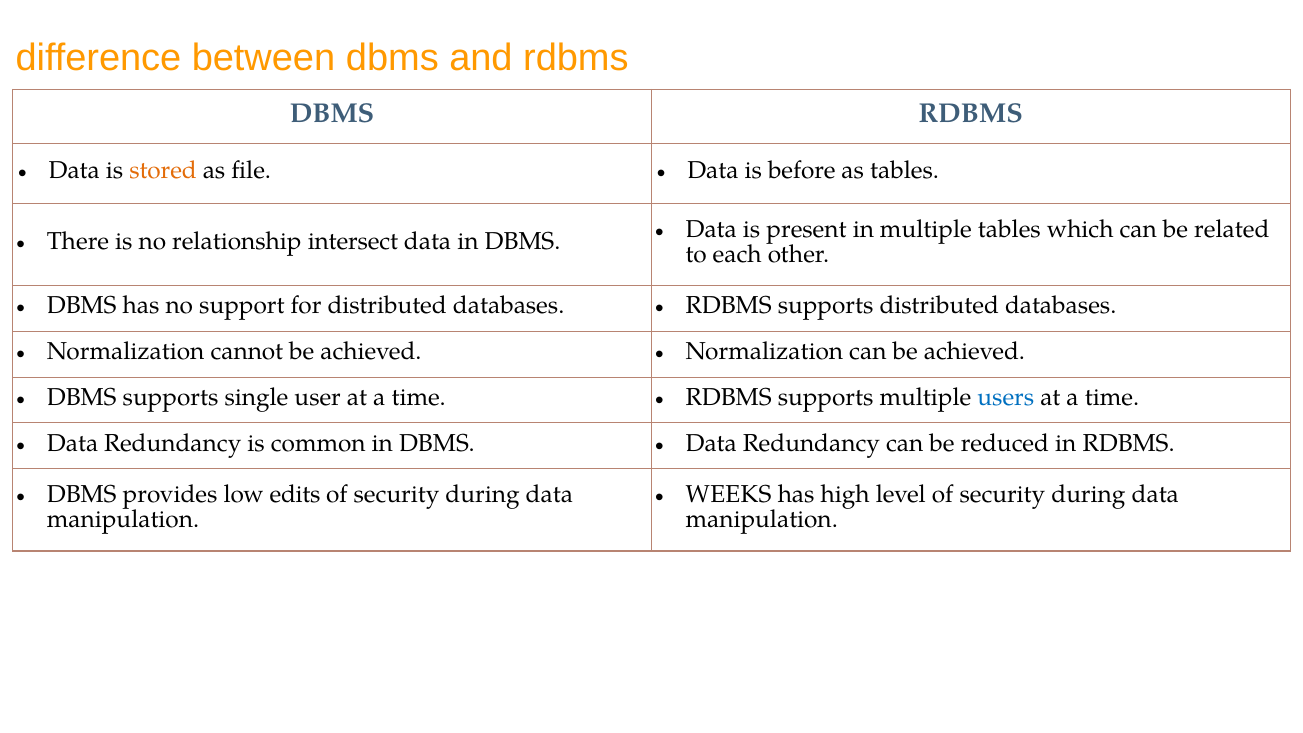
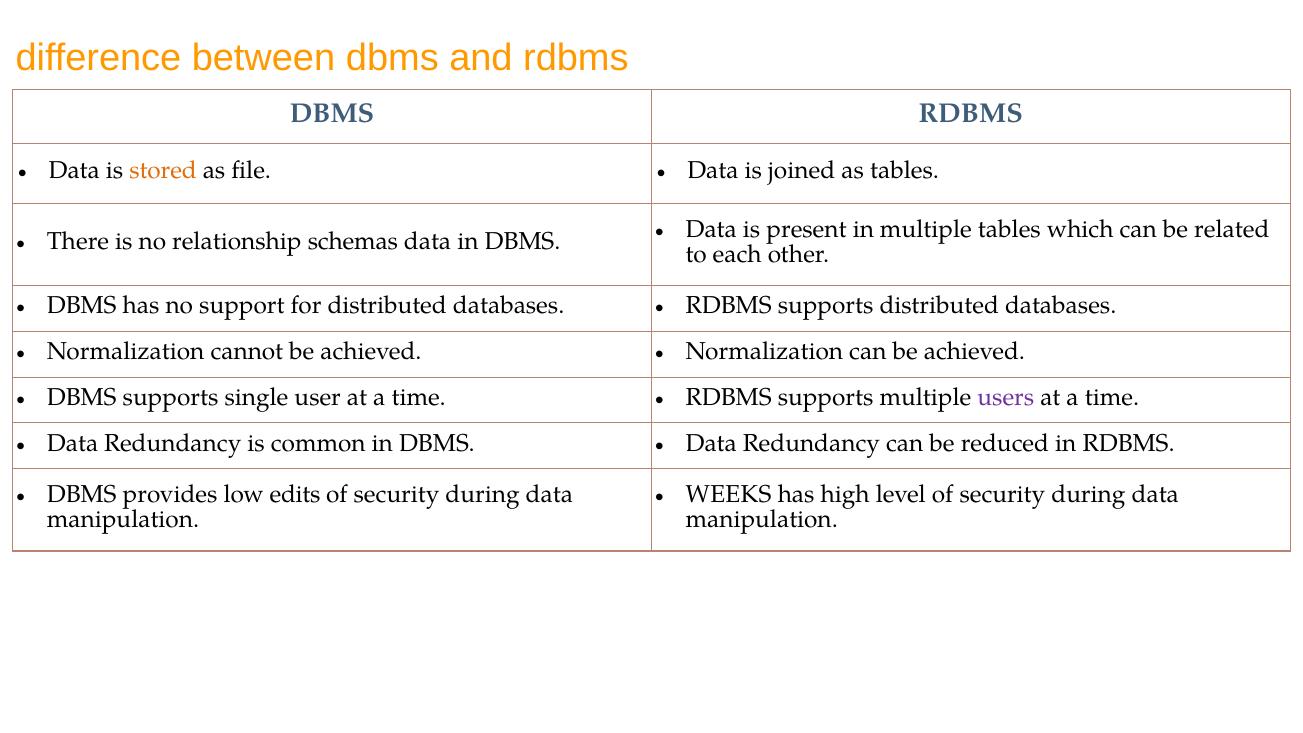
before: before -> joined (802, 171)
intersect: intersect -> schemas (353, 242)
users colour: blue -> purple (1006, 397)
